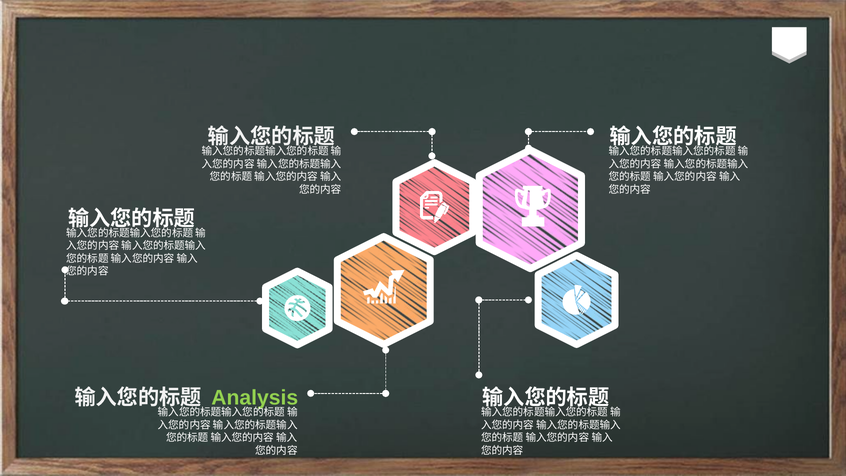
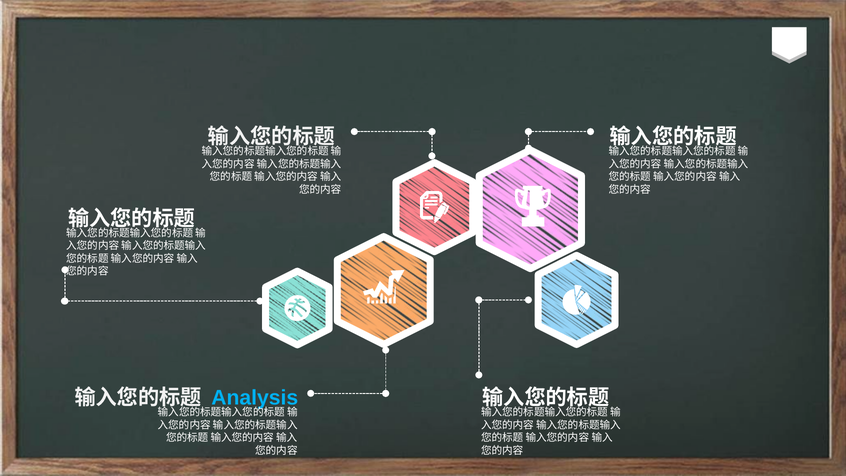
Analysis colour: light green -> light blue (255, 398)
